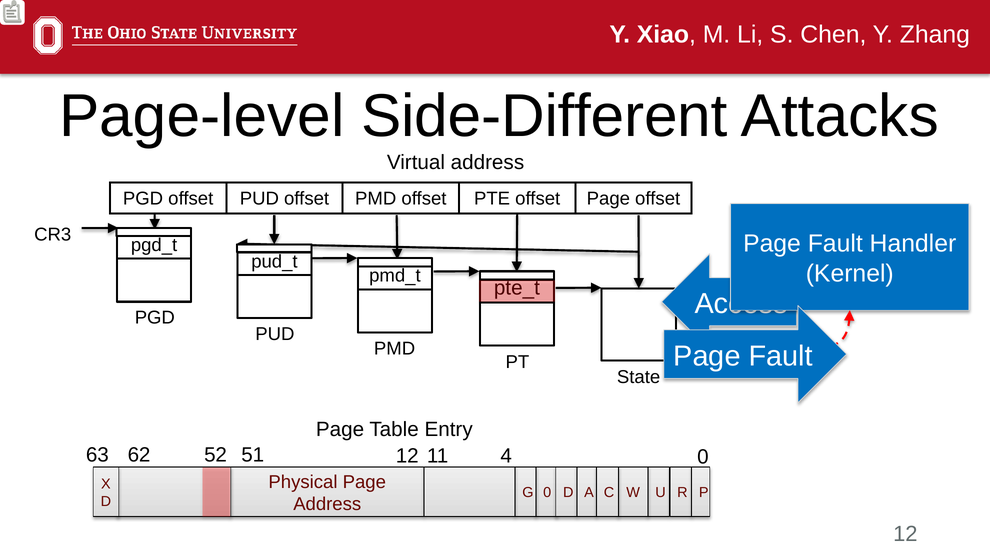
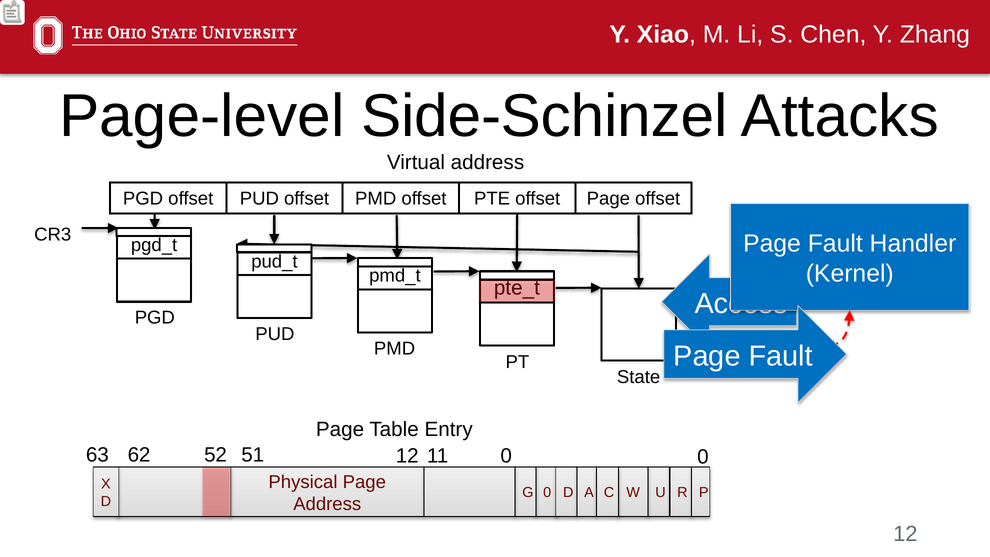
Side-Different: Side-Different -> Side-Schinzel (544, 116)
51 4: 4 -> 0 (506, 456)
